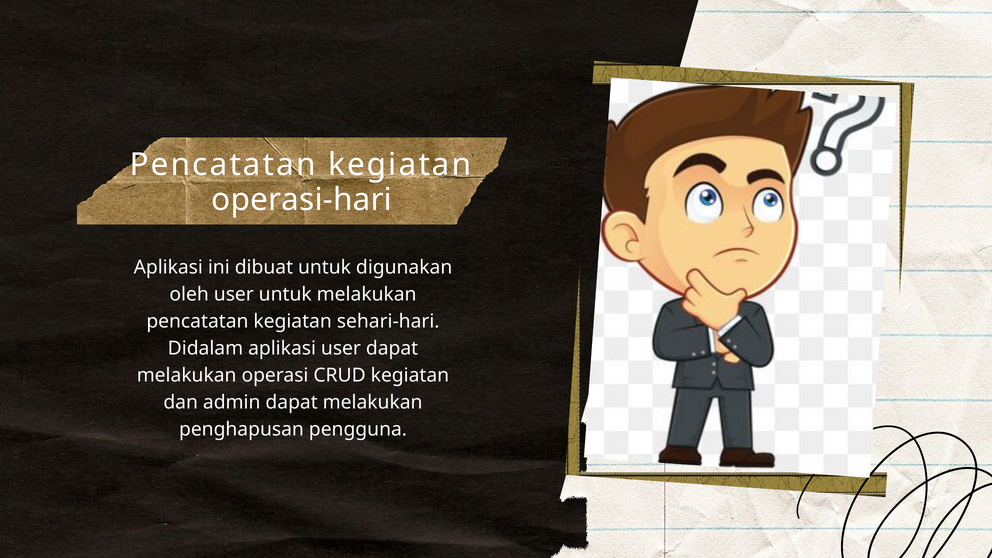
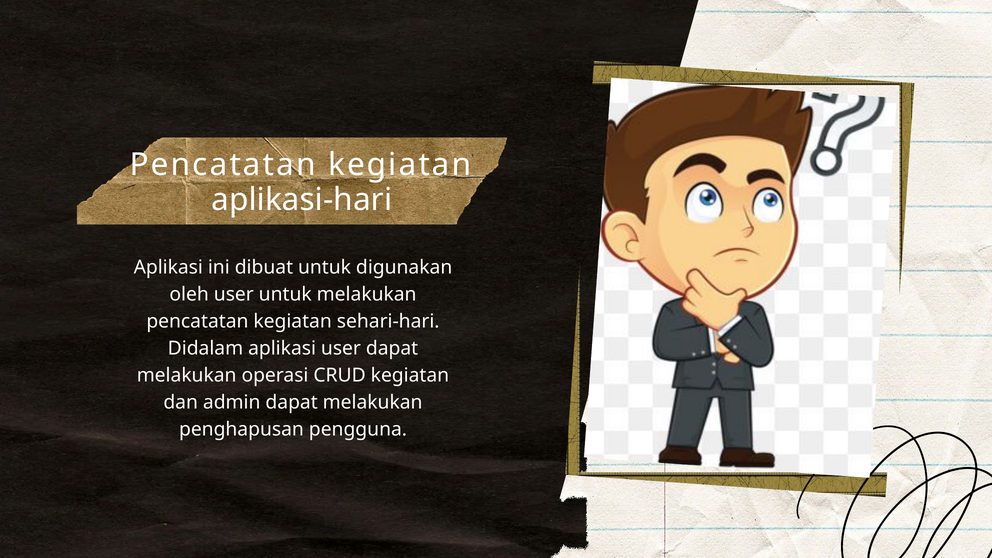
operasi-hari: operasi-hari -> aplikasi-hari (302, 200)
